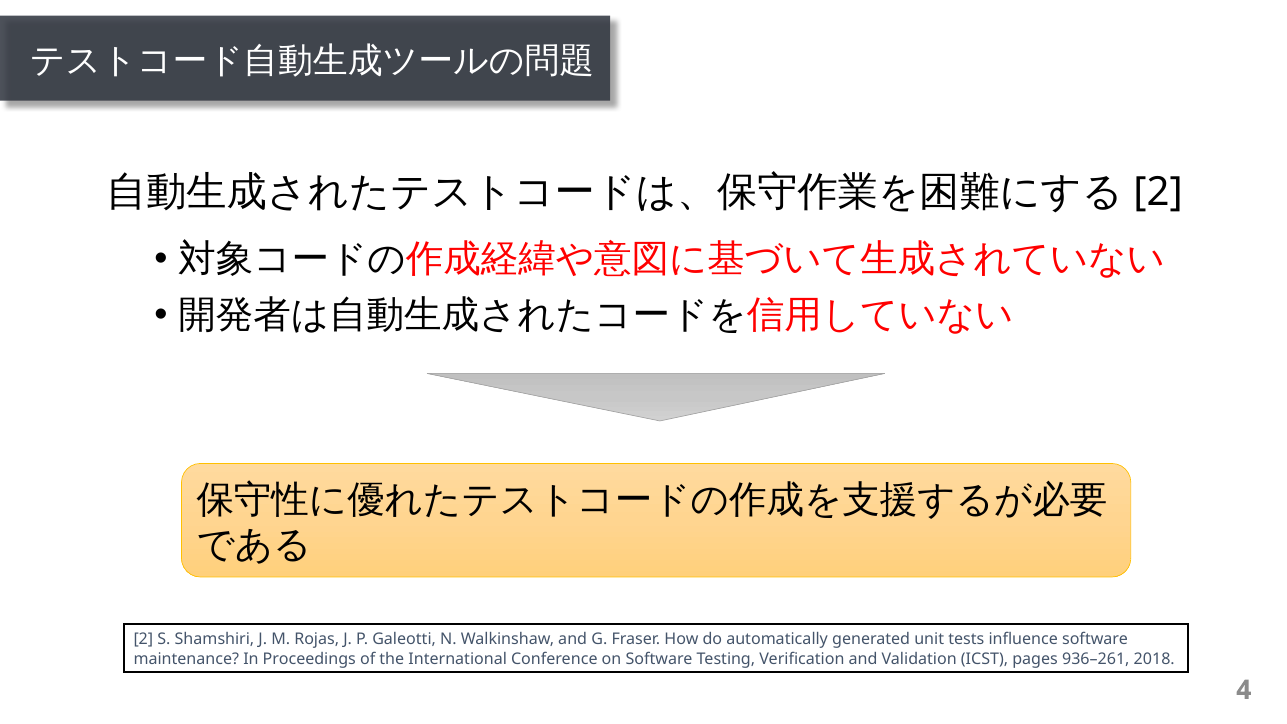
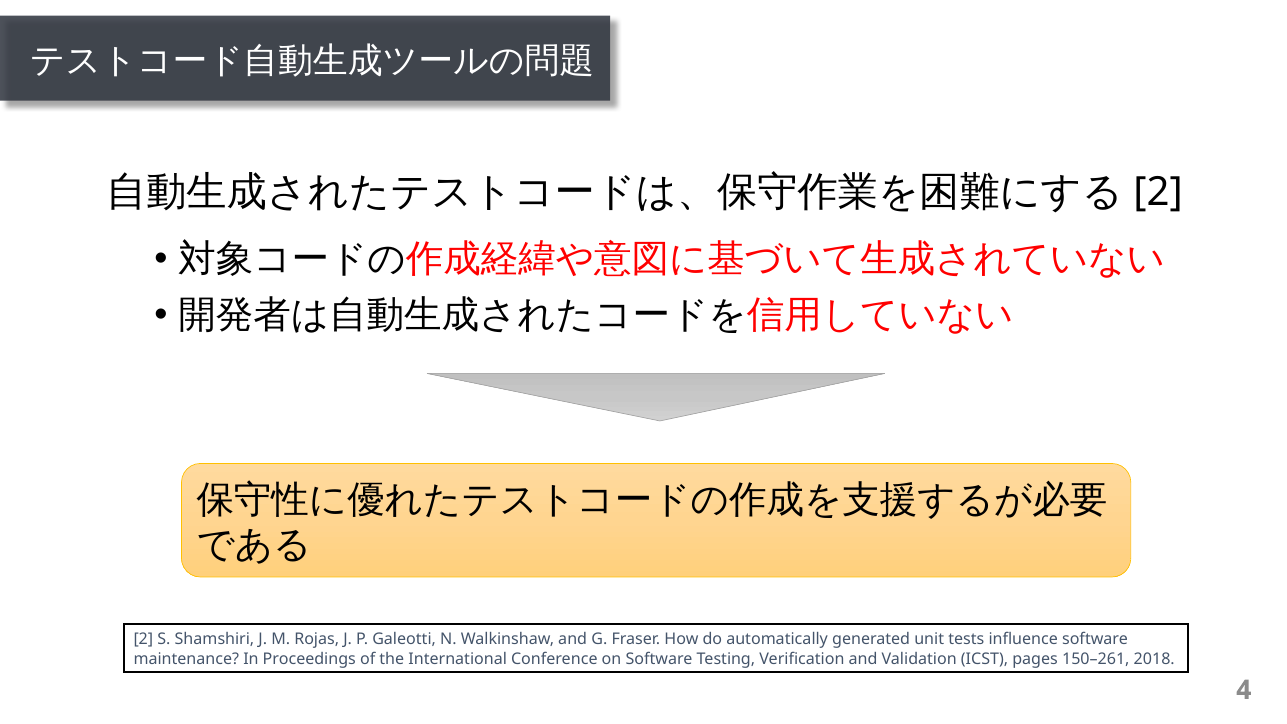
936–261: 936–261 -> 150–261 (1096, 659)
